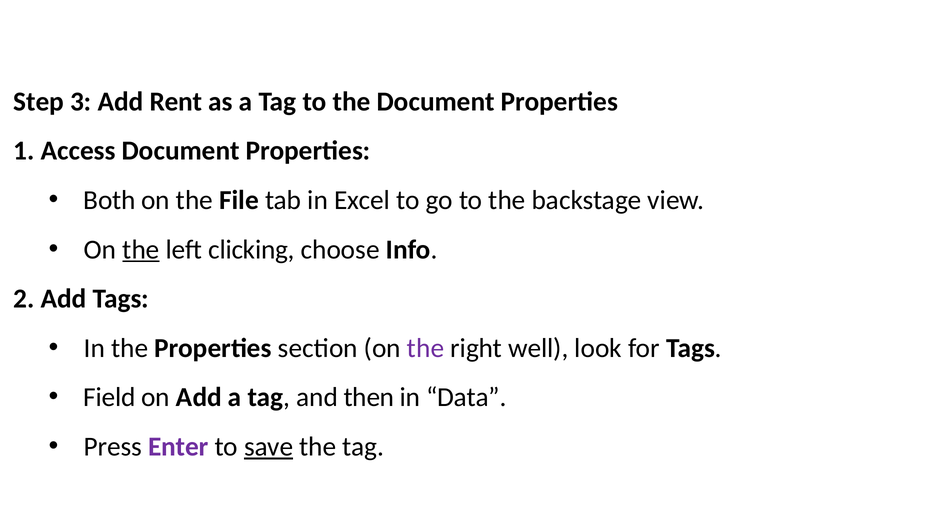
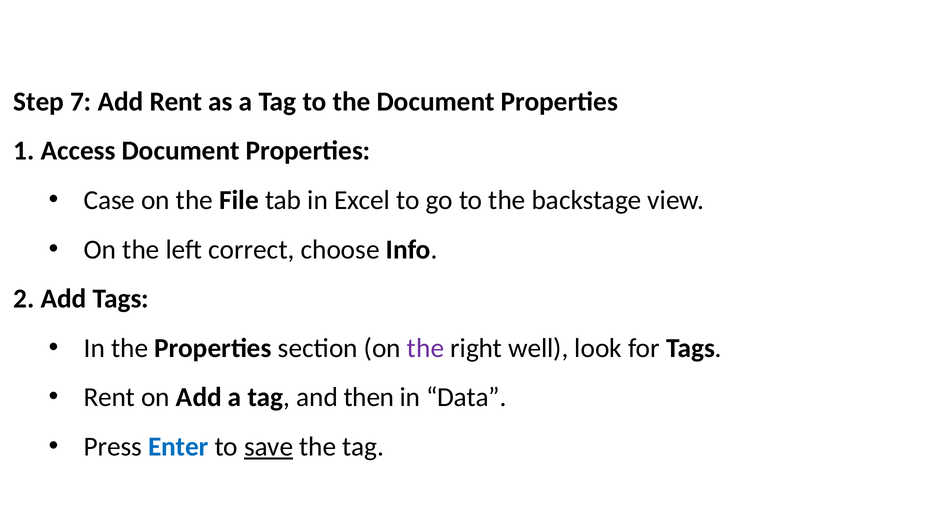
3: 3 -> 7 (81, 101)
Both: Both -> Case (109, 200)
the underline: present -> none (141, 249)
clicking: clicking -> correct (251, 249)
Field: Field -> Rent (109, 397)
Enter colour: purple -> blue (178, 446)
